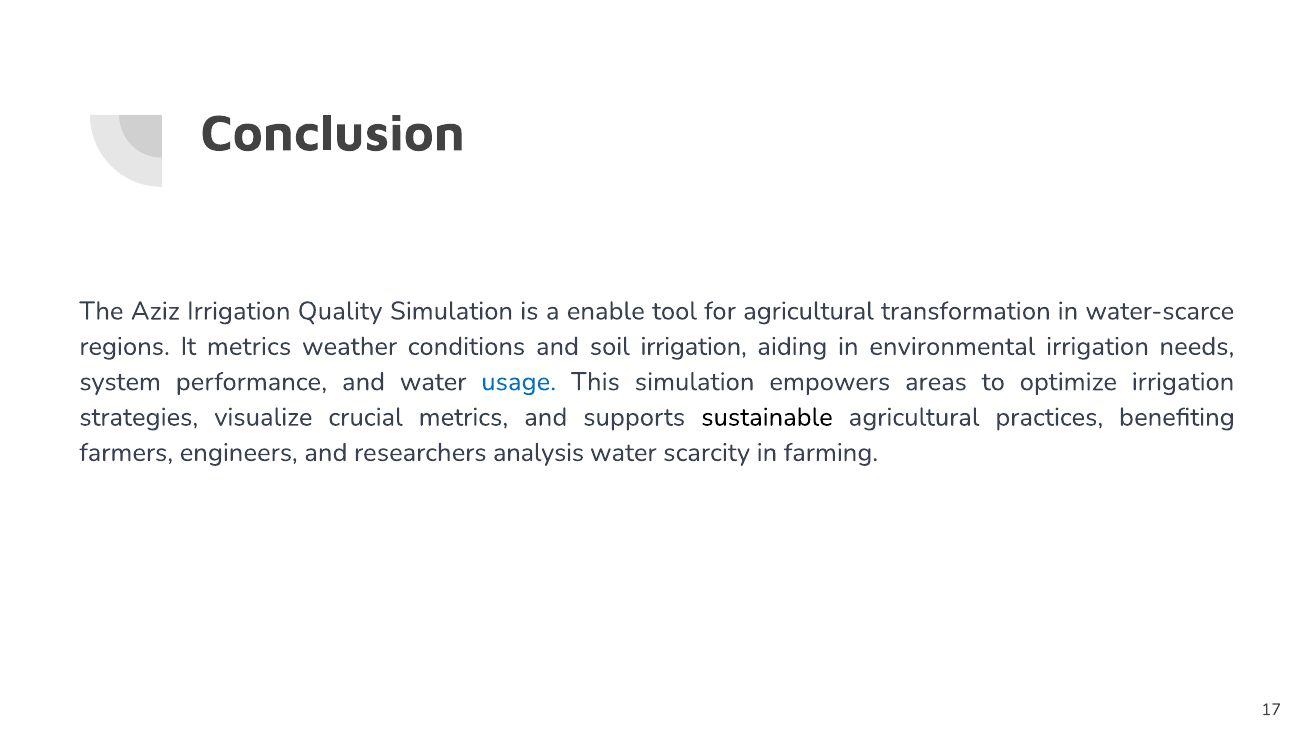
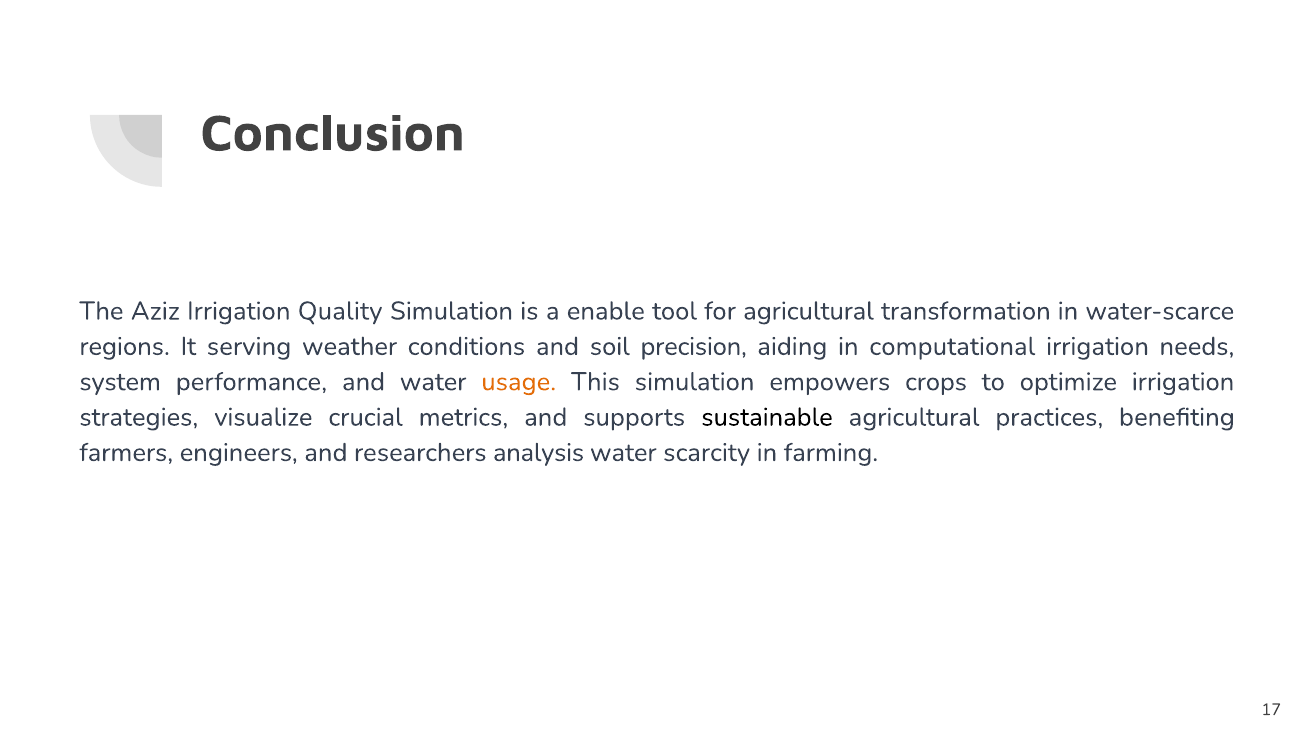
It metrics: metrics -> serving (249, 346)
soil irrigation: irrigation -> precision (694, 346)
environmental: environmental -> computational (952, 346)
usage colour: blue -> orange (519, 382)
areas: areas -> crops (936, 382)
